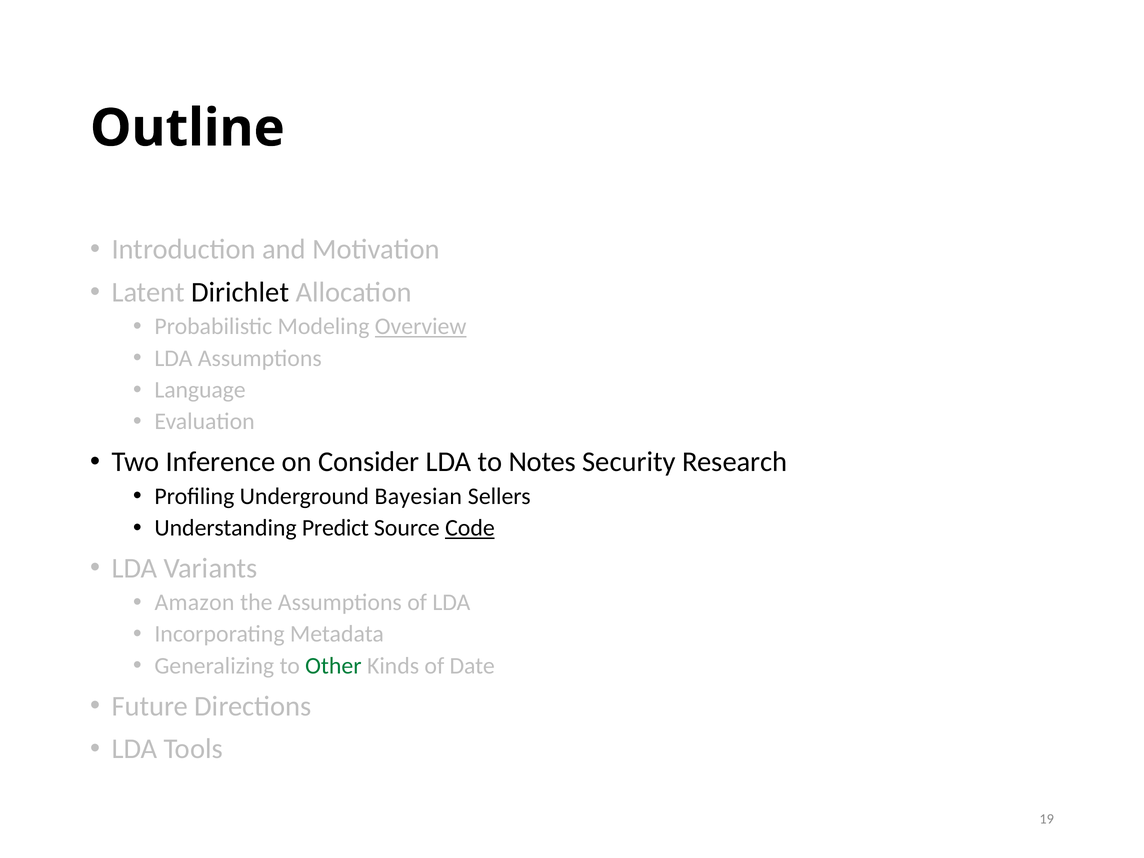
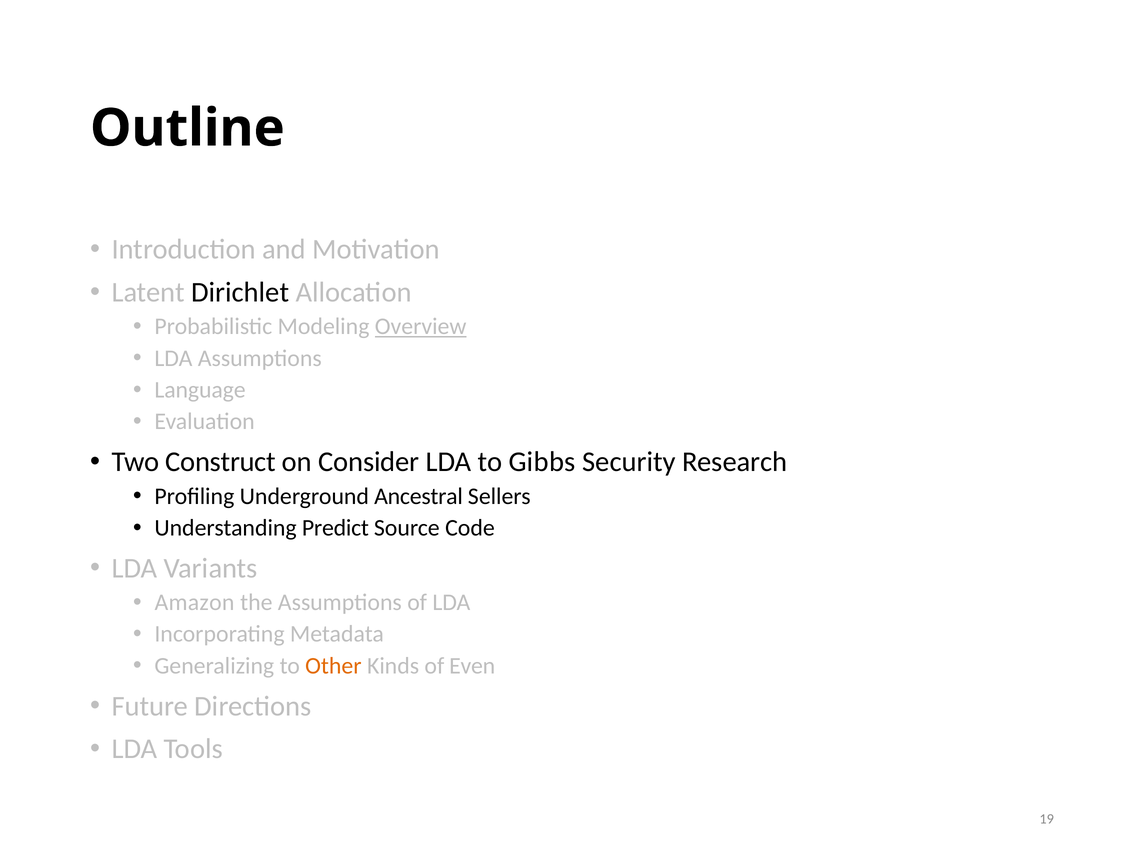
Inference: Inference -> Construct (221, 462)
Notes: Notes -> Gibbs (542, 462)
Bayesian: Bayesian -> Ancestral (419, 496)
Code underline: present -> none (470, 528)
Other colour: green -> orange (333, 666)
Date: Date -> Even (472, 666)
